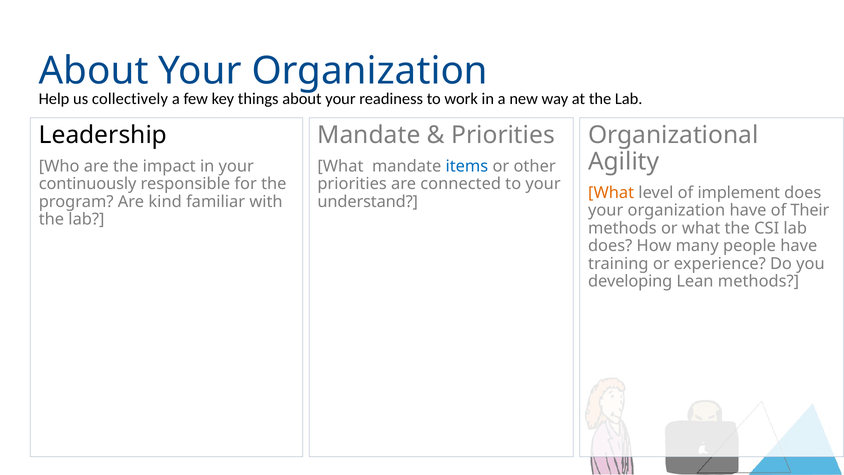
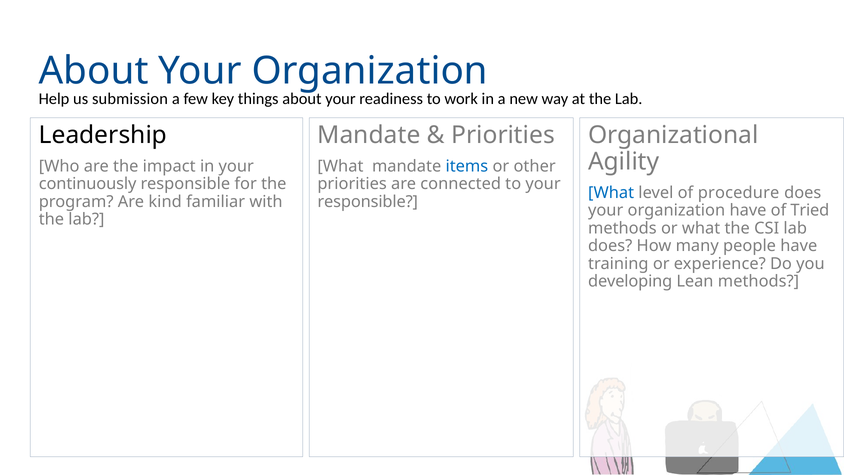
collectively: collectively -> submission (130, 99)
What colour: orange -> blue (611, 193)
implement: implement -> procedure (739, 193)
understand: understand -> responsible (368, 201)
Their: Their -> Tried (810, 210)
